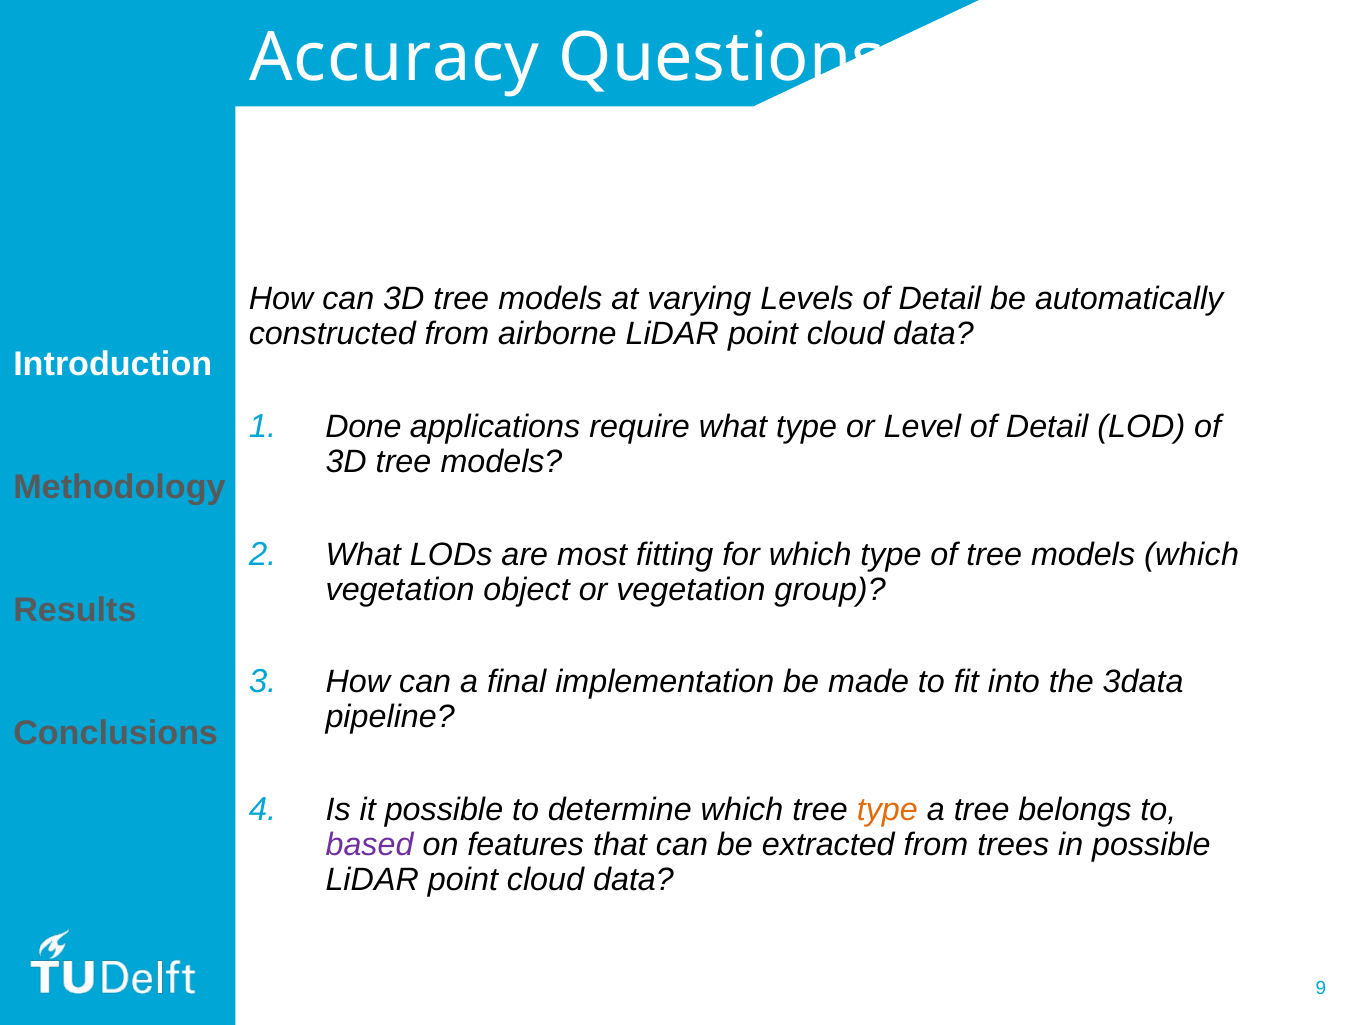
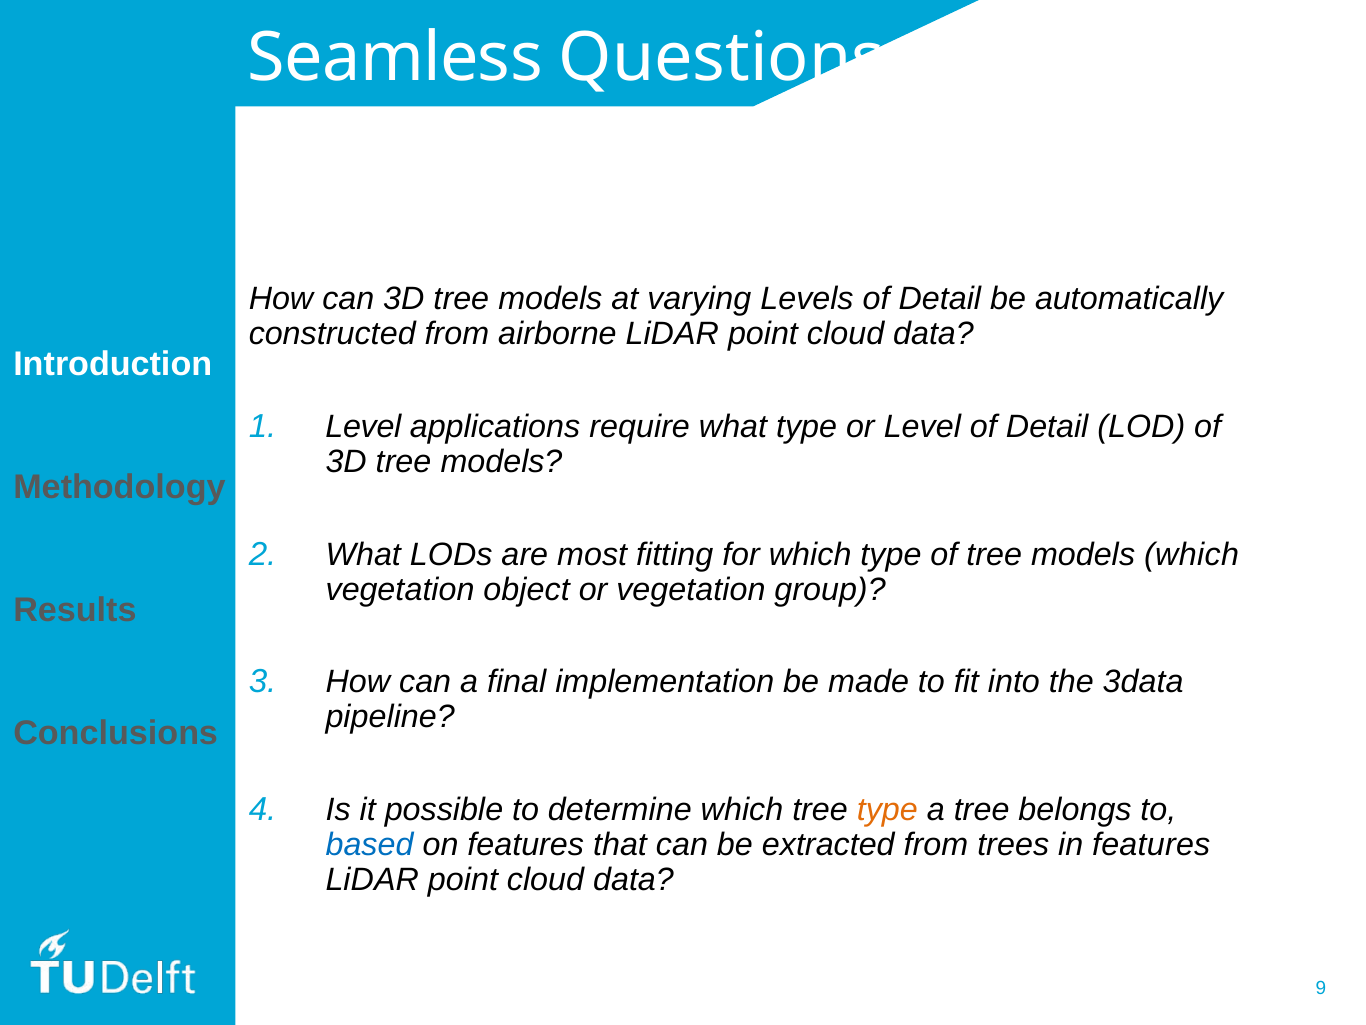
Accuracy: Accuracy -> Seamless (395, 58)
Done: Done -> Level (363, 427)
based colour: purple -> blue (370, 844)
in possible: possible -> features (1151, 844)
